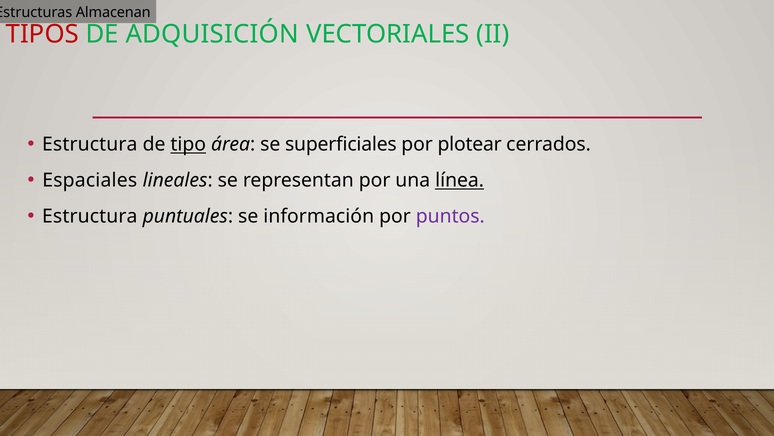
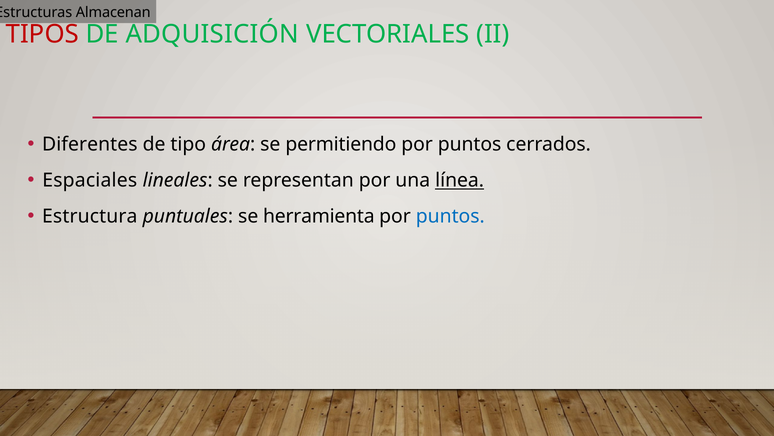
Estructura: Estructura -> Diferentes (90, 144)
tipo underline: present -> none (188, 144)
superficiales: superficiales -> permitiendo (341, 144)
plotear: plotear -> puntos (470, 144)
información: información -> herramienta (319, 216)
puntos colour: purple -> blue (450, 216)
